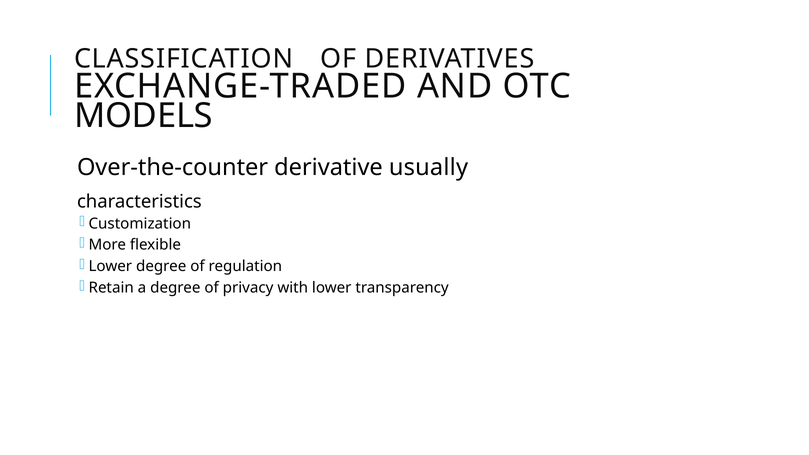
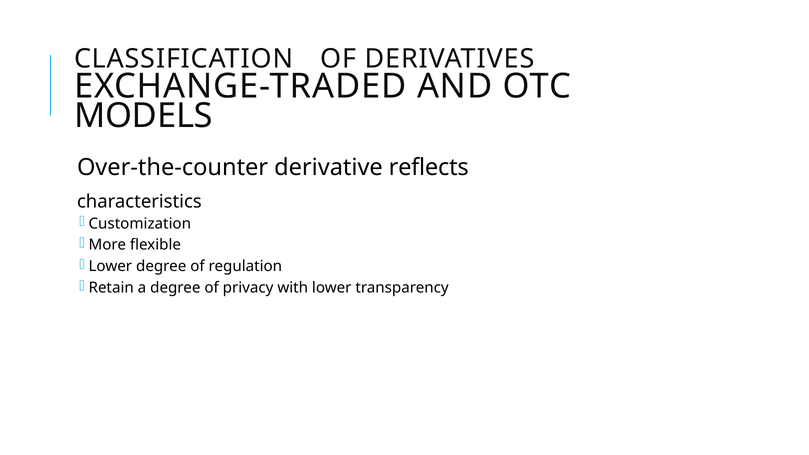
usually: usually -> reflects (429, 167)
